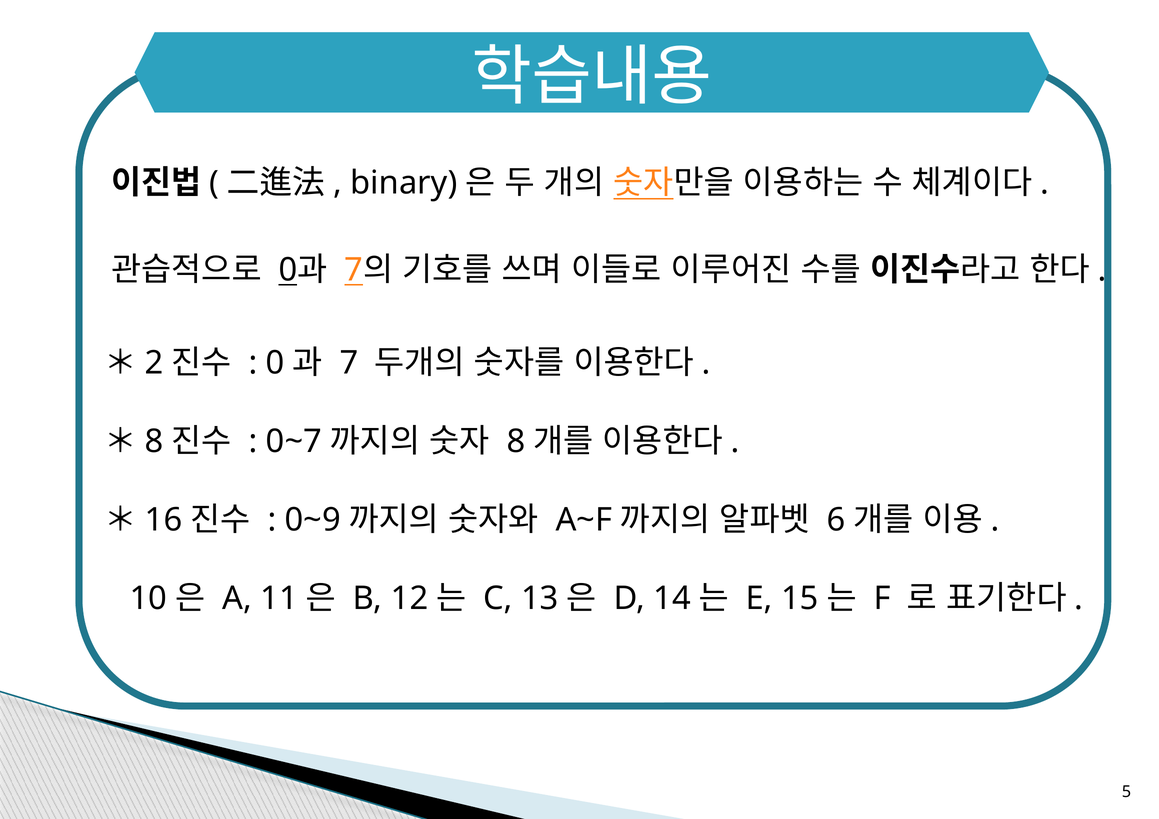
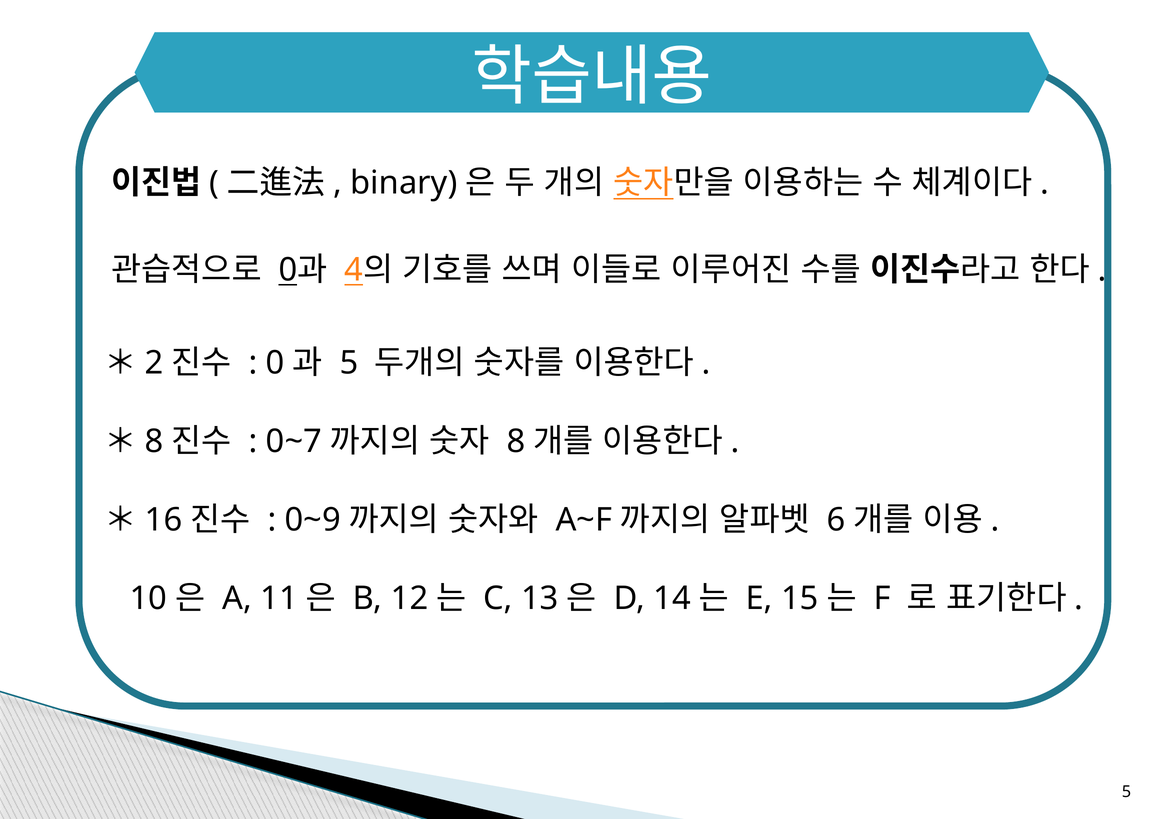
7: 7 -> 4 (354, 270)
7: 7 -> 5 (349, 363)
